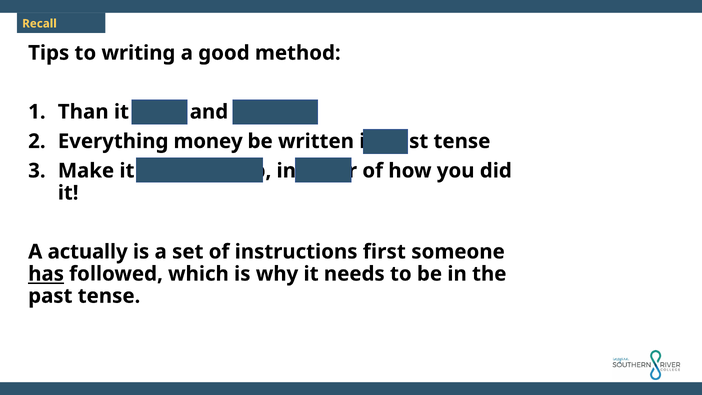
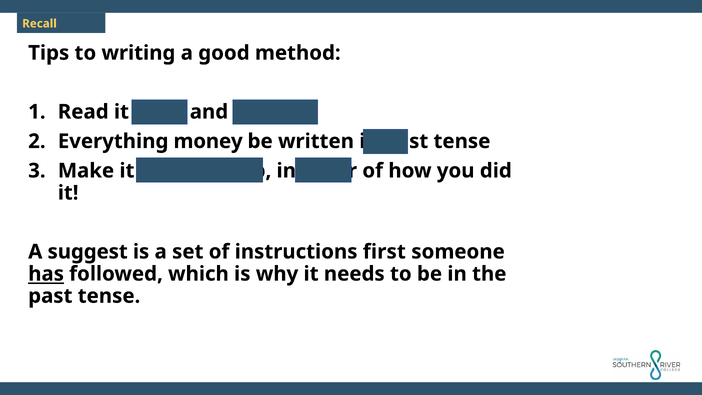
Than: Than -> Read (83, 112)
actually: actually -> suggest (88, 252)
